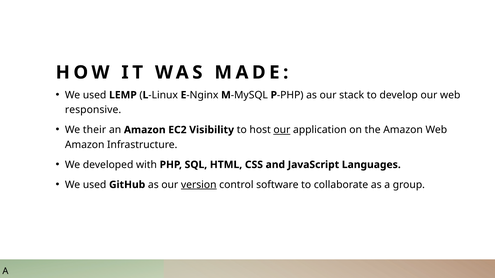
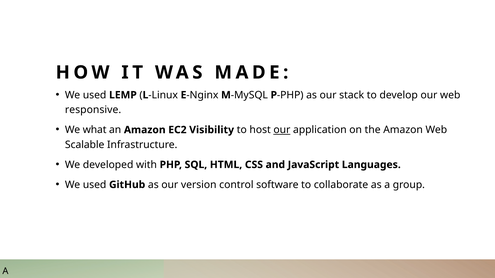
their: their -> what (95, 130)
Amazon: Amazon -> Scalable (85, 145)
version underline: present -> none (199, 185)
